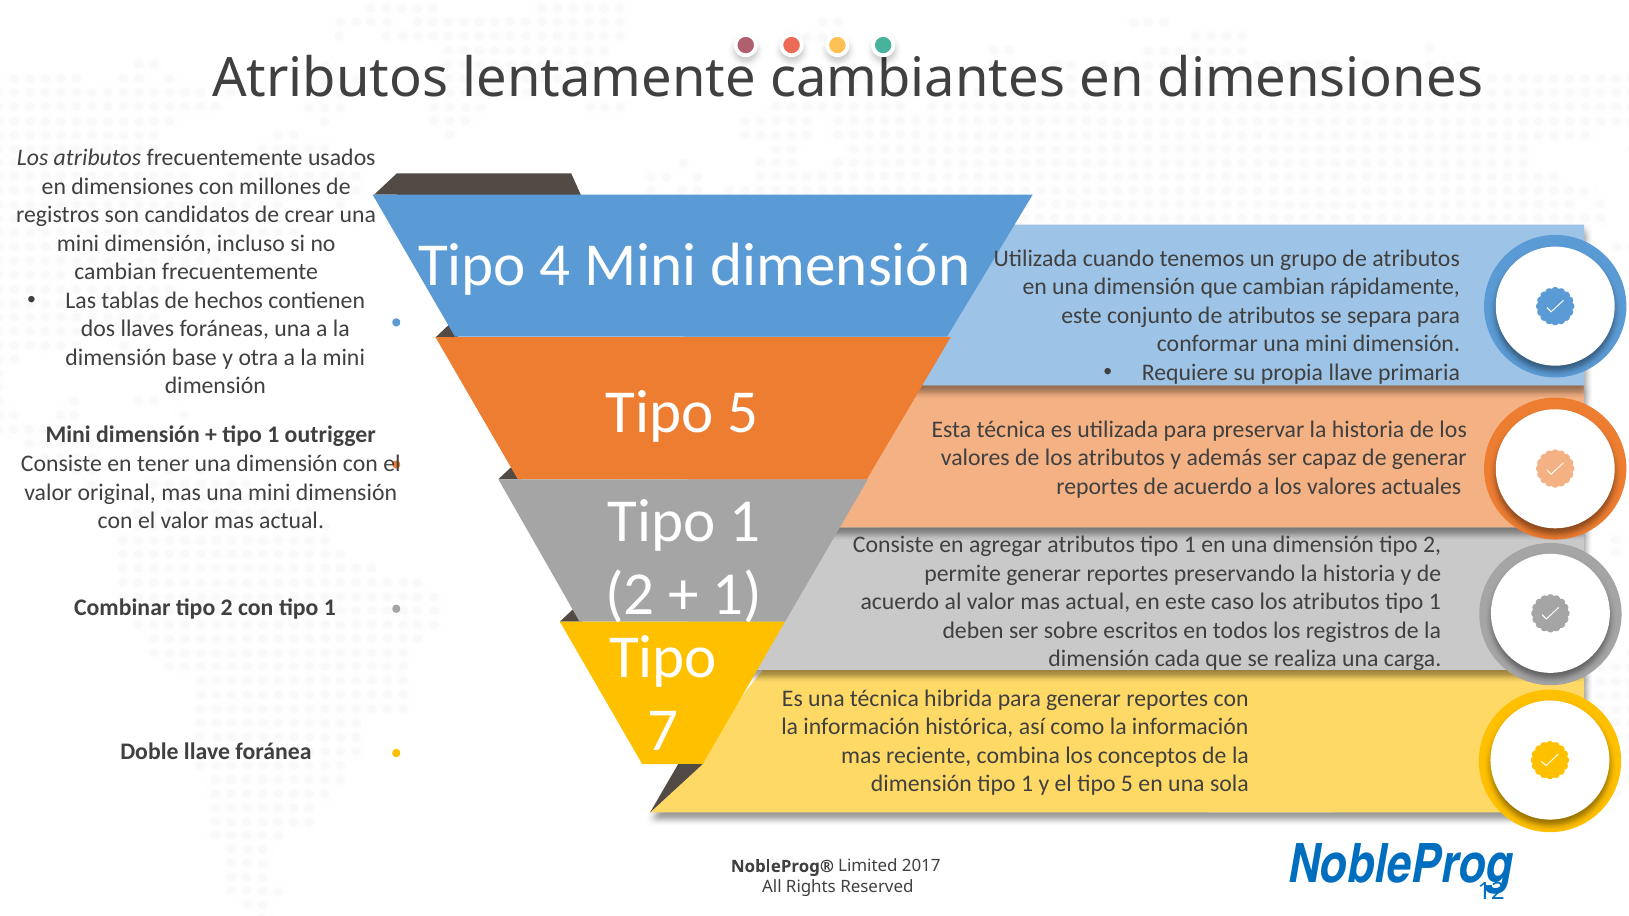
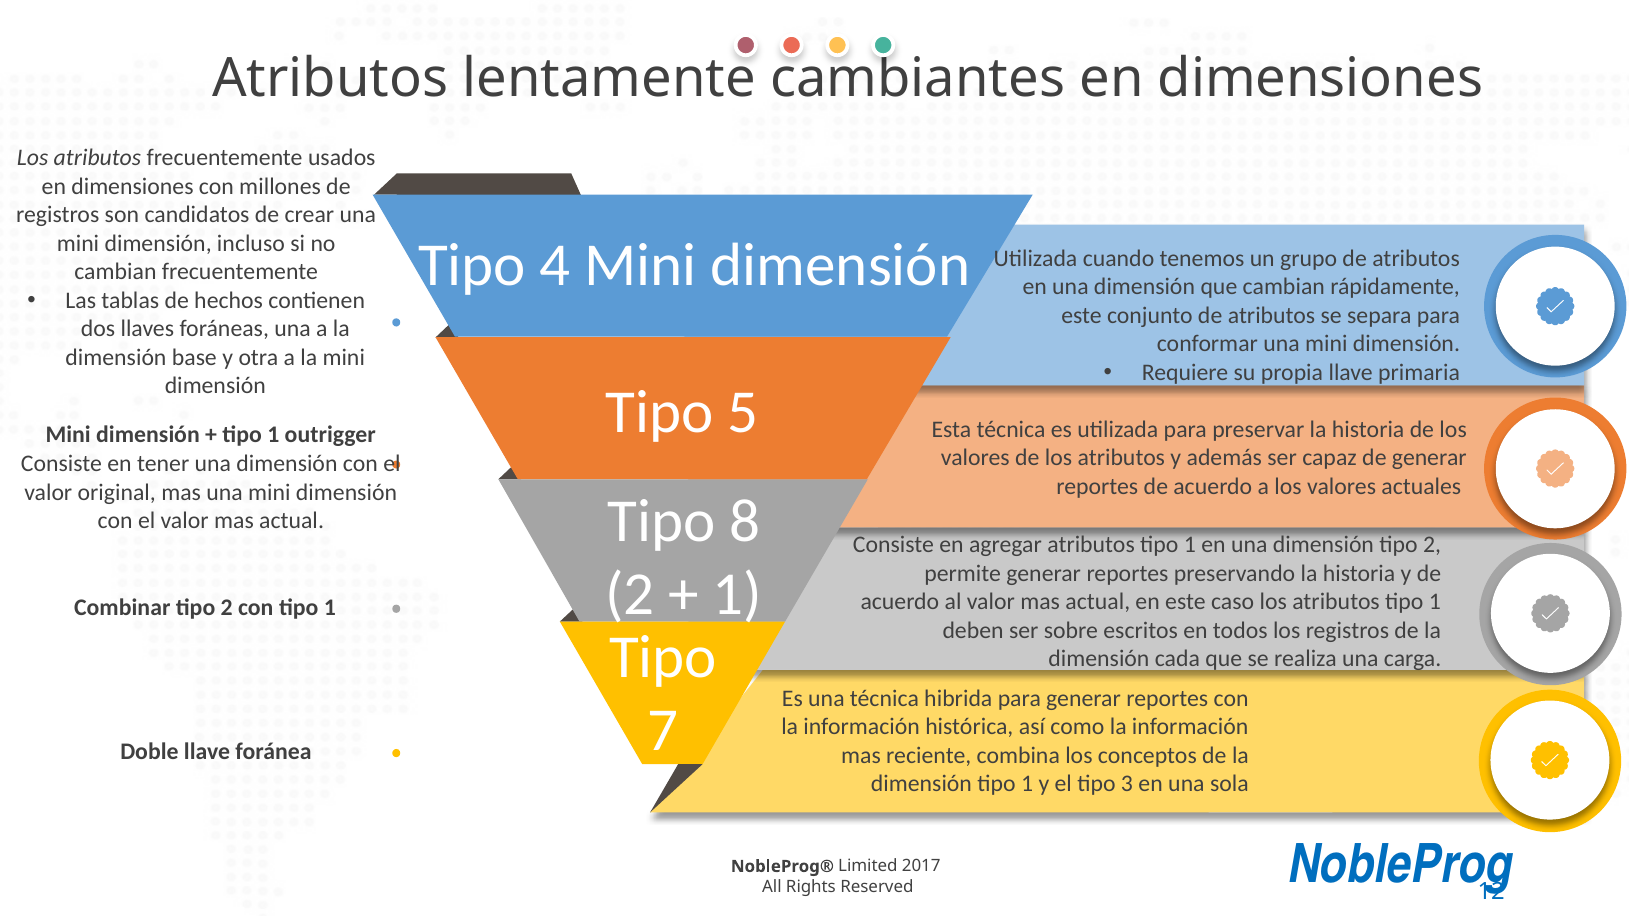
1: 1 -> 8 (745, 521)
el tipo 5: 5 -> 3 (1127, 784)
